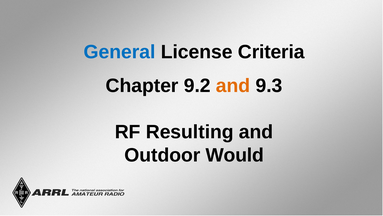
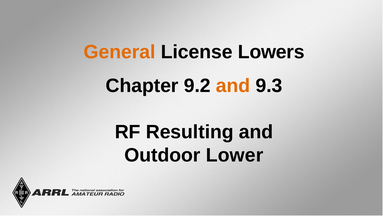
General colour: blue -> orange (120, 52)
Criteria: Criteria -> Lowers (271, 52)
Would: Would -> Lower (235, 155)
